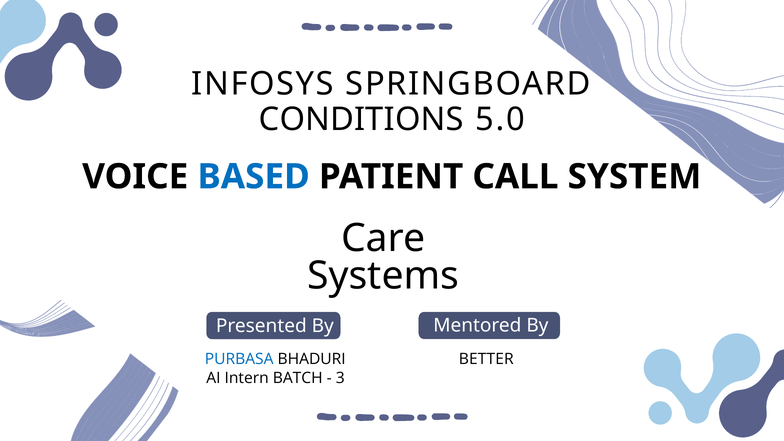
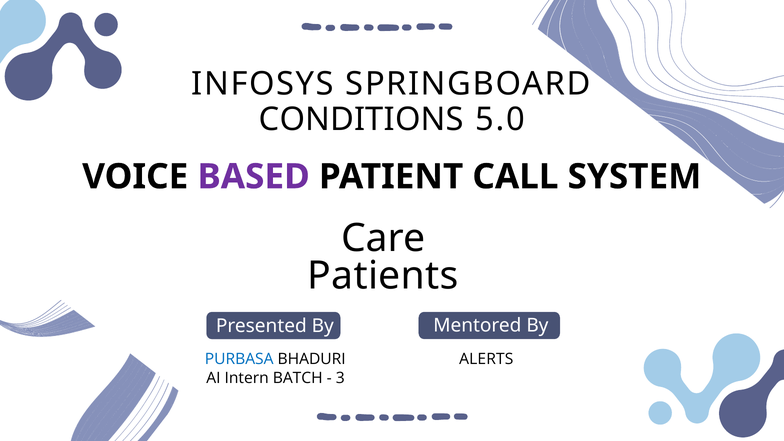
BASED colour: blue -> purple (254, 177)
Systems: Systems -> Patients (383, 276)
BETTER: BETTER -> ALERTS (486, 359)
